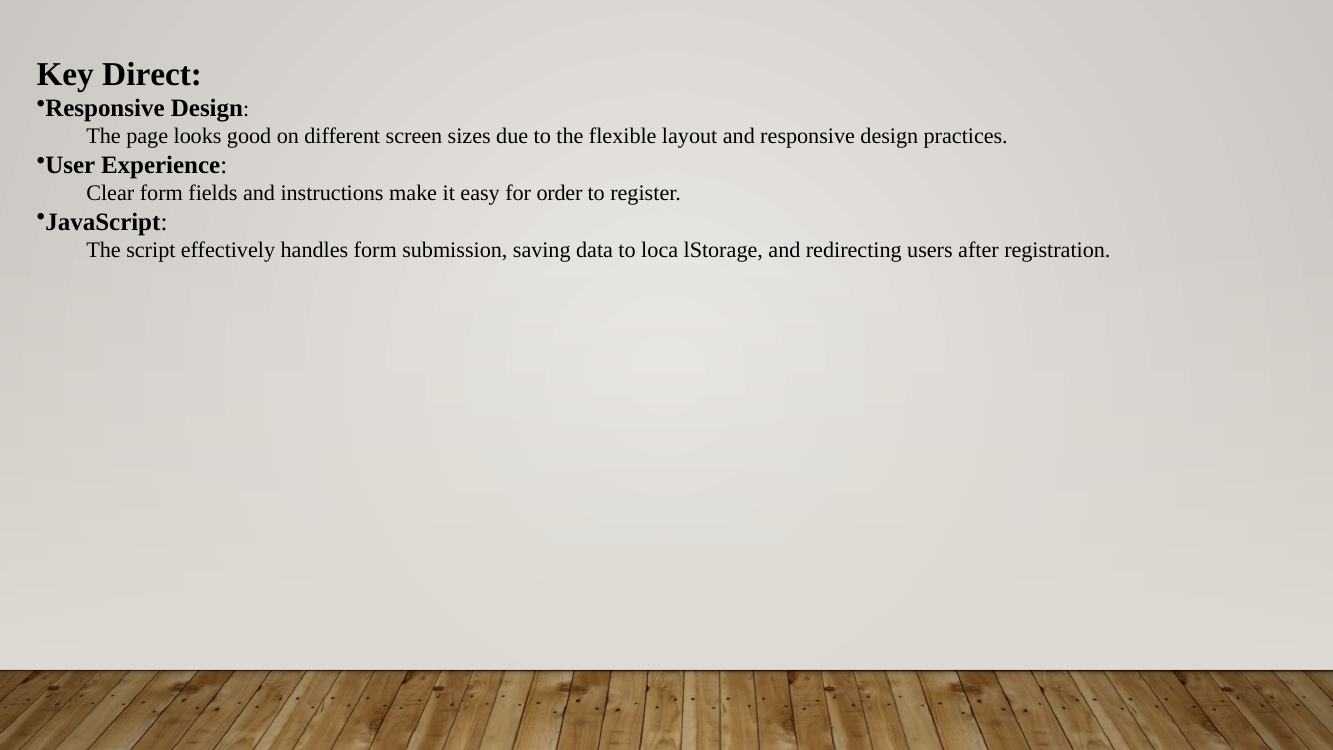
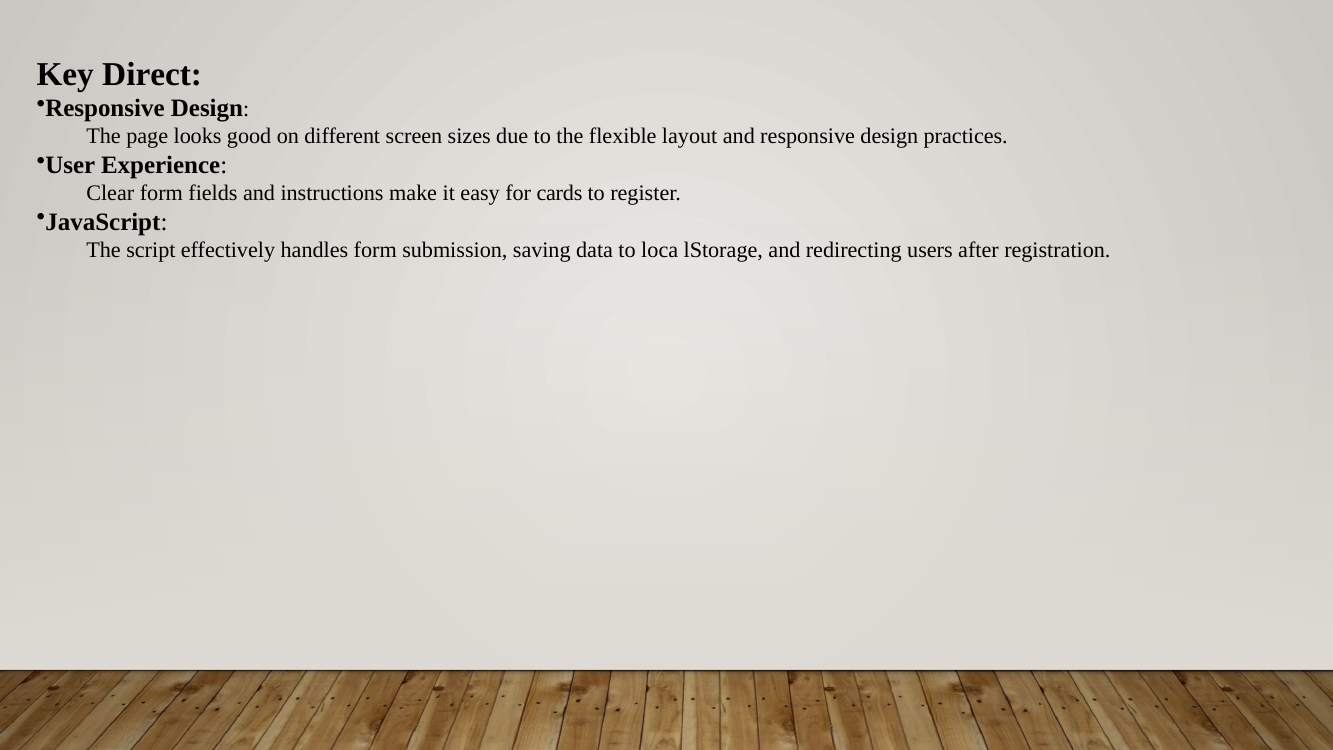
order: order -> cards (559, 193)
